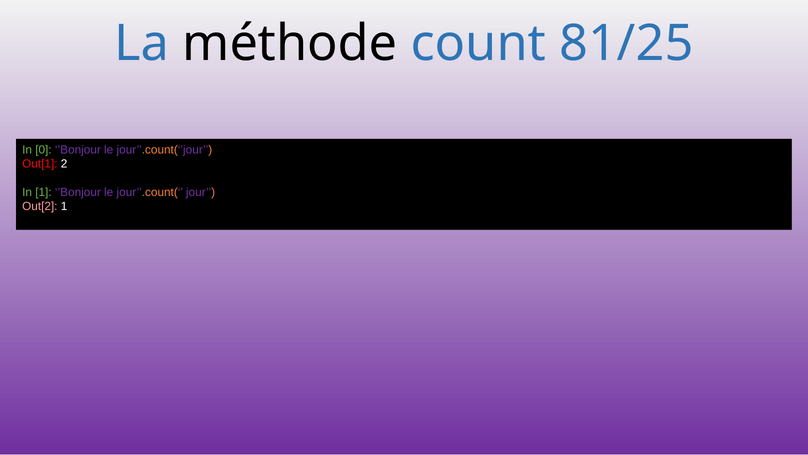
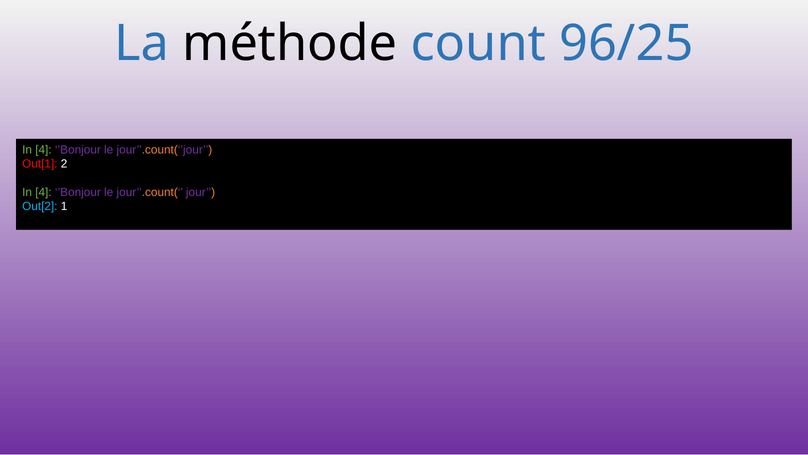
81/25: 81/25 -> 96/25 (626, 44)
0: 0 -> 4 (43, 150)
1: 1 -> 4 (43, 192)
Out[2 colour: pink -> light blue (40, 206)
